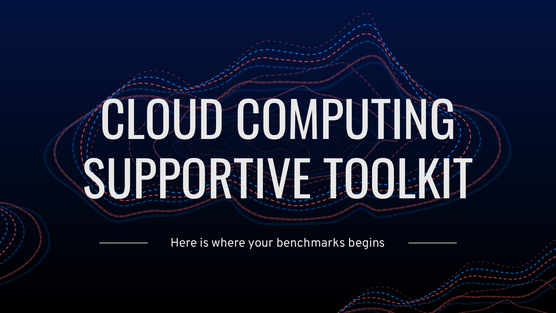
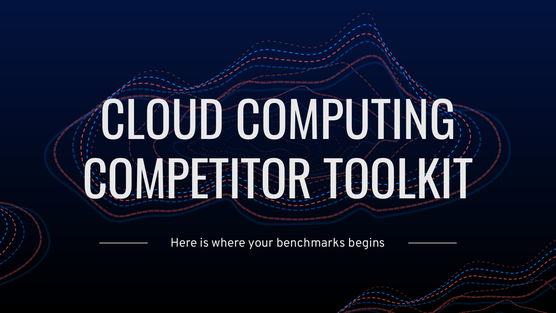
SUPPORTIVE: SUPPORTIVE -> COMPETITOR (197, 182)
